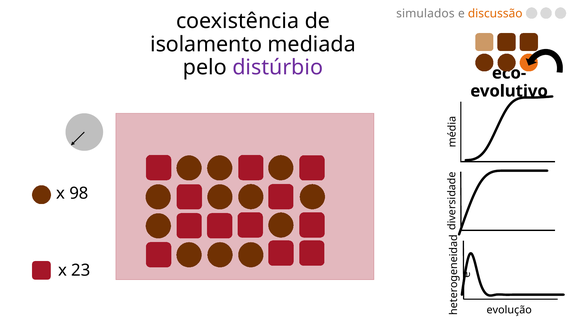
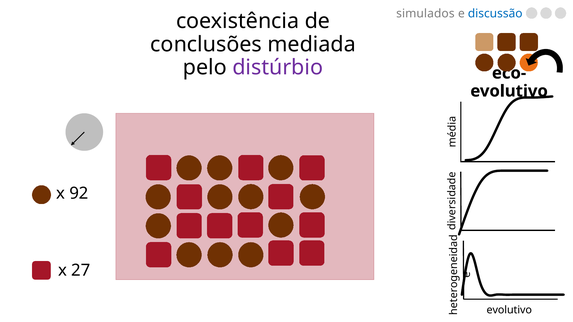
discussão colour: orange -> blue (495, 13)
isolamento: isolamento -> conclusões (206, 44)
98: 98 -> 92 (79, 193)
23: 23 -> 27 (81, 271)
evolução: evolução -> evolutivo (509, 310)
